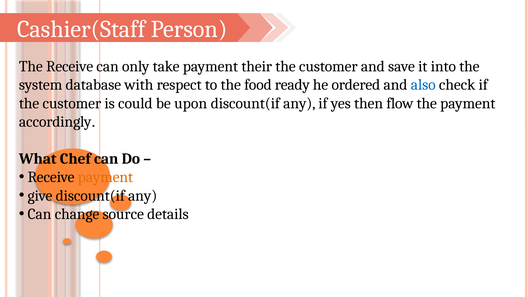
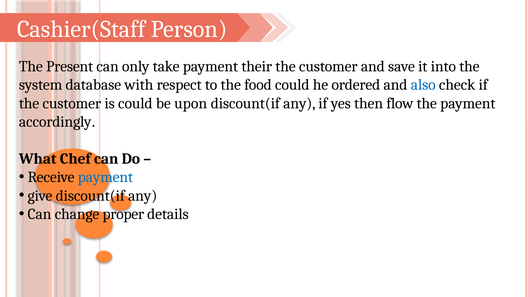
The Receive: Receive -> Present (70, 66)
food ready: ready -> could (292, 85)
payment colour: orange -> blue (105, 177)
source: source -> proper (123, 214)
